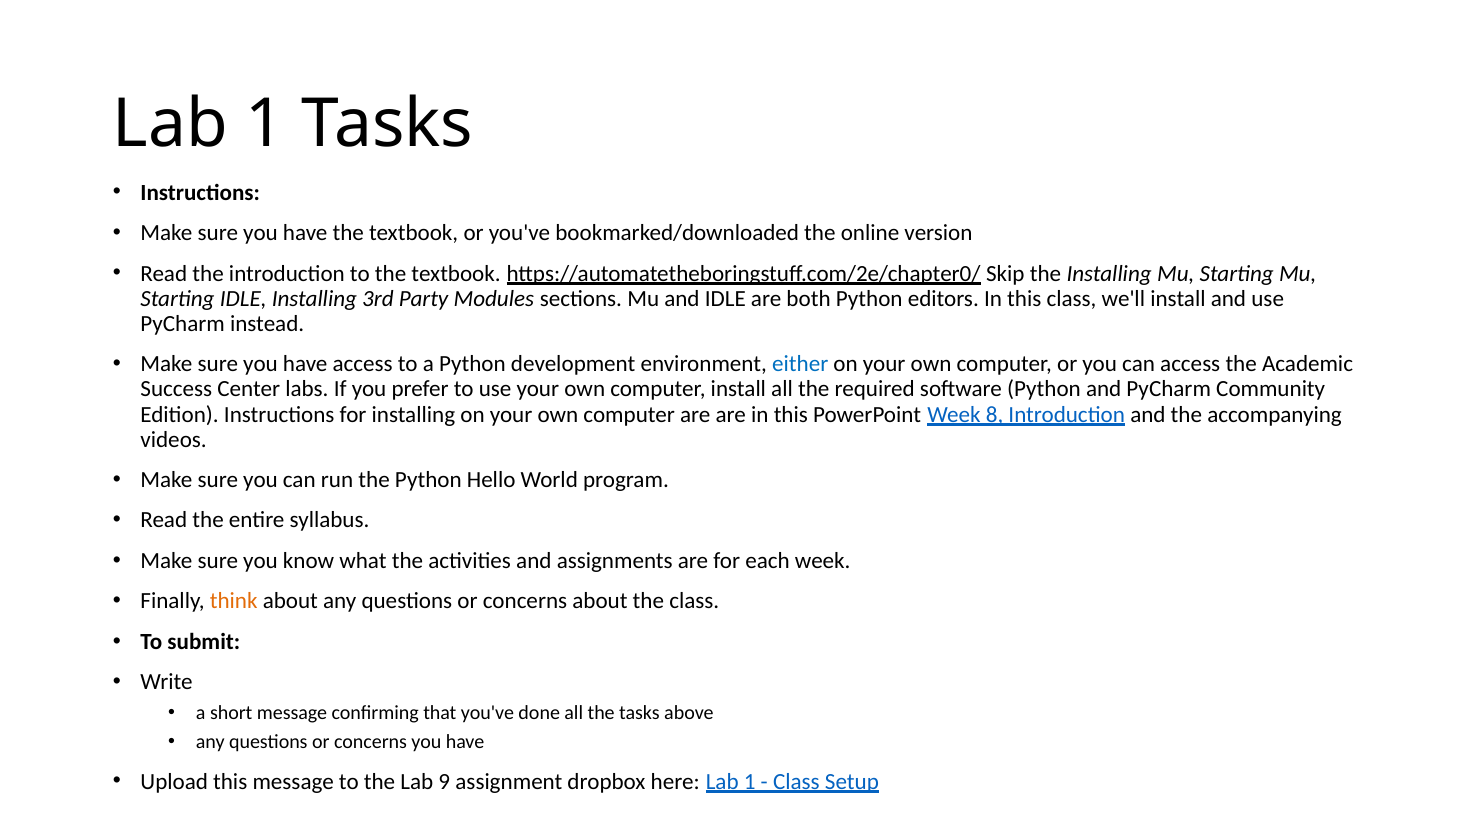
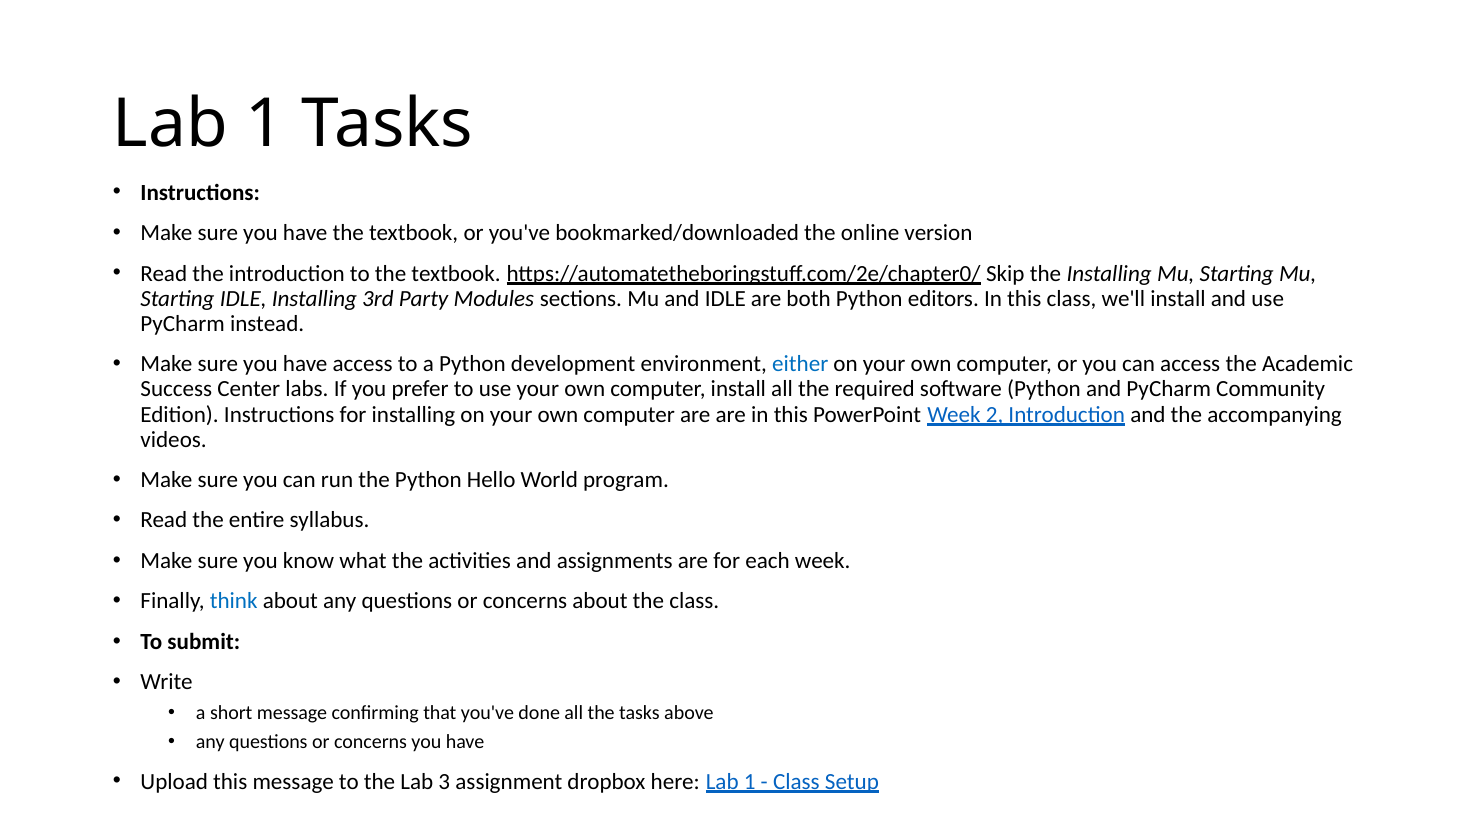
8: 8 -> 2 (995, 414)
think colour: orange -> blue (234, 601)
9: 9 -> 3 (444, 781)
